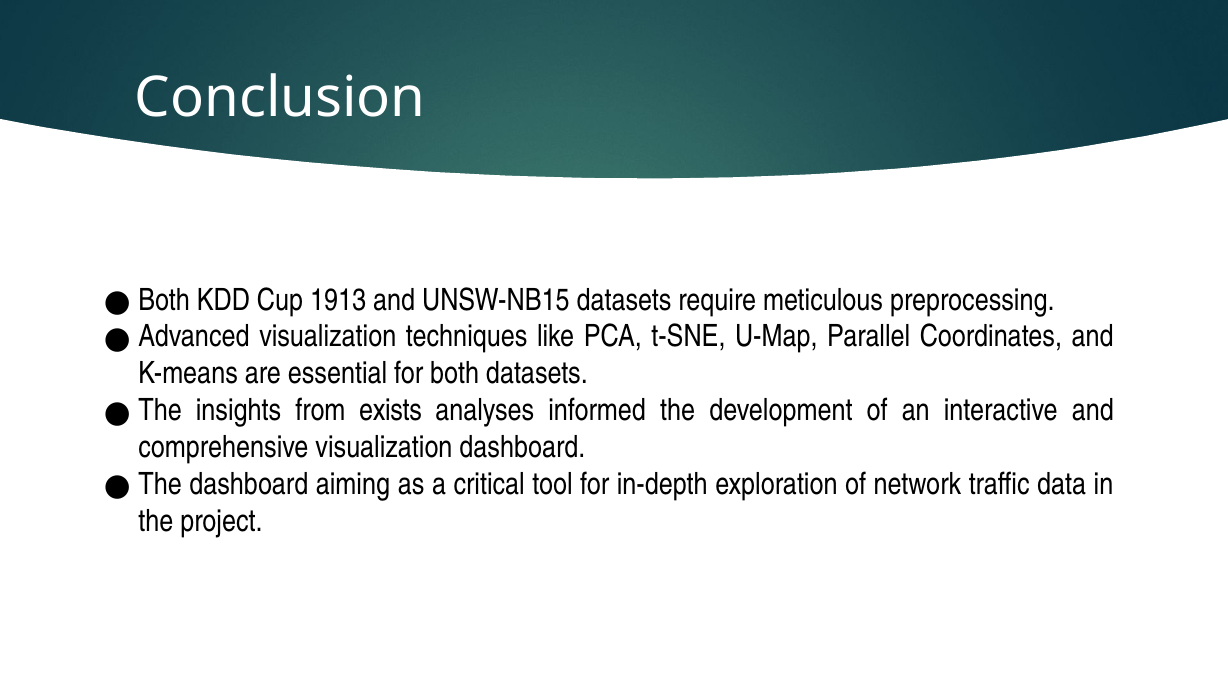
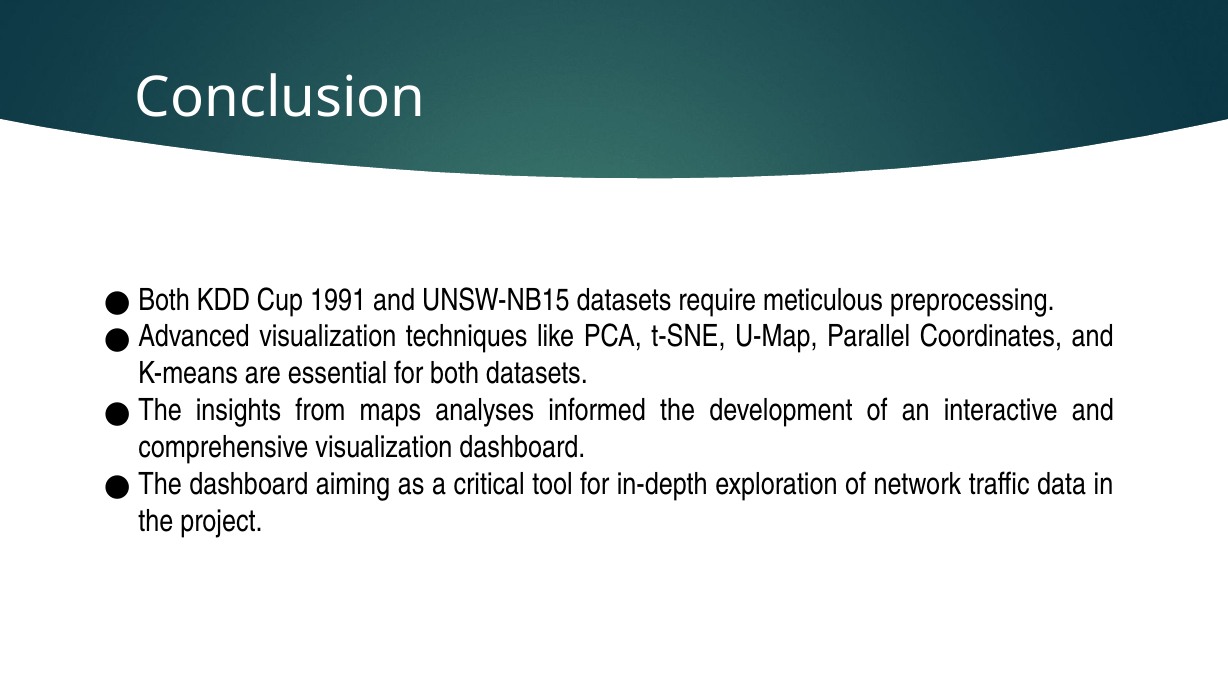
1913: 1913 -> 1991 (338, 300)
exists: exists -> maps (390, 410)
